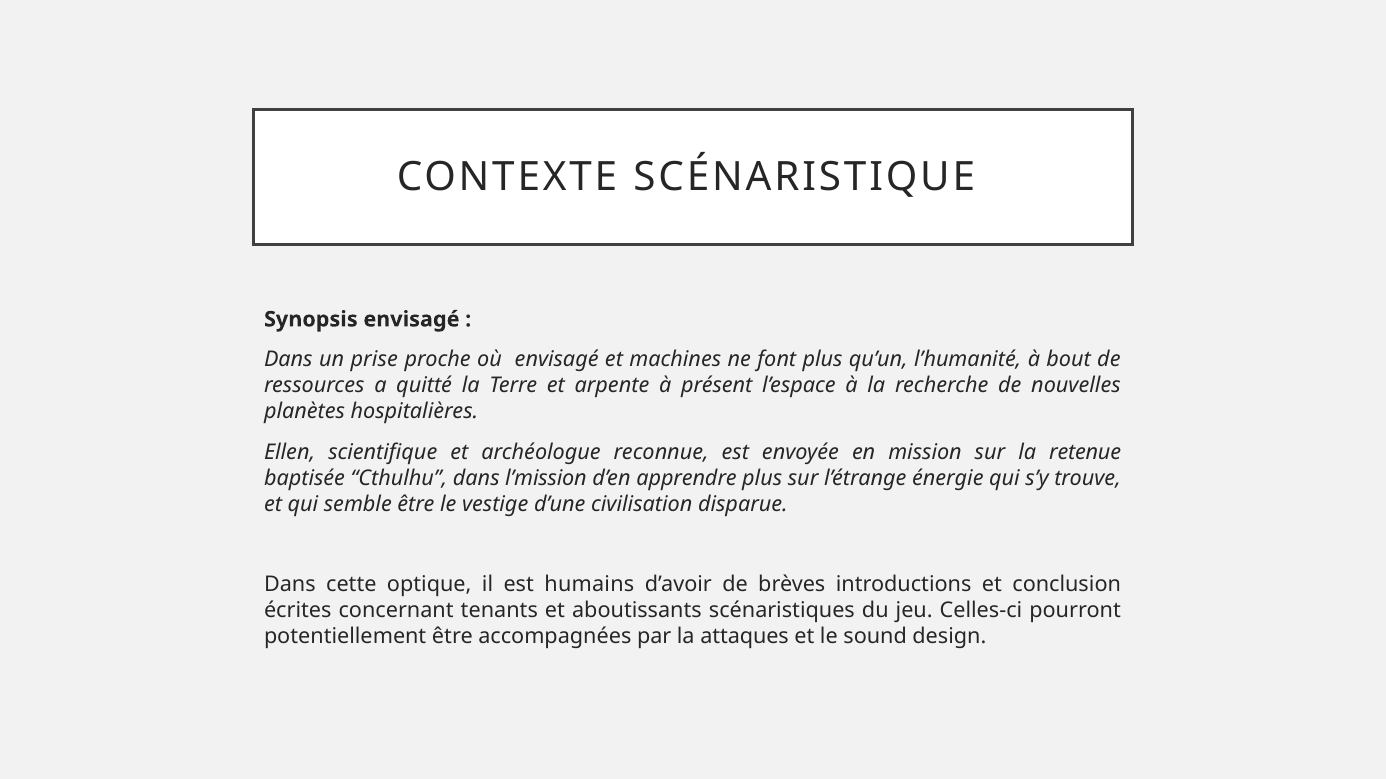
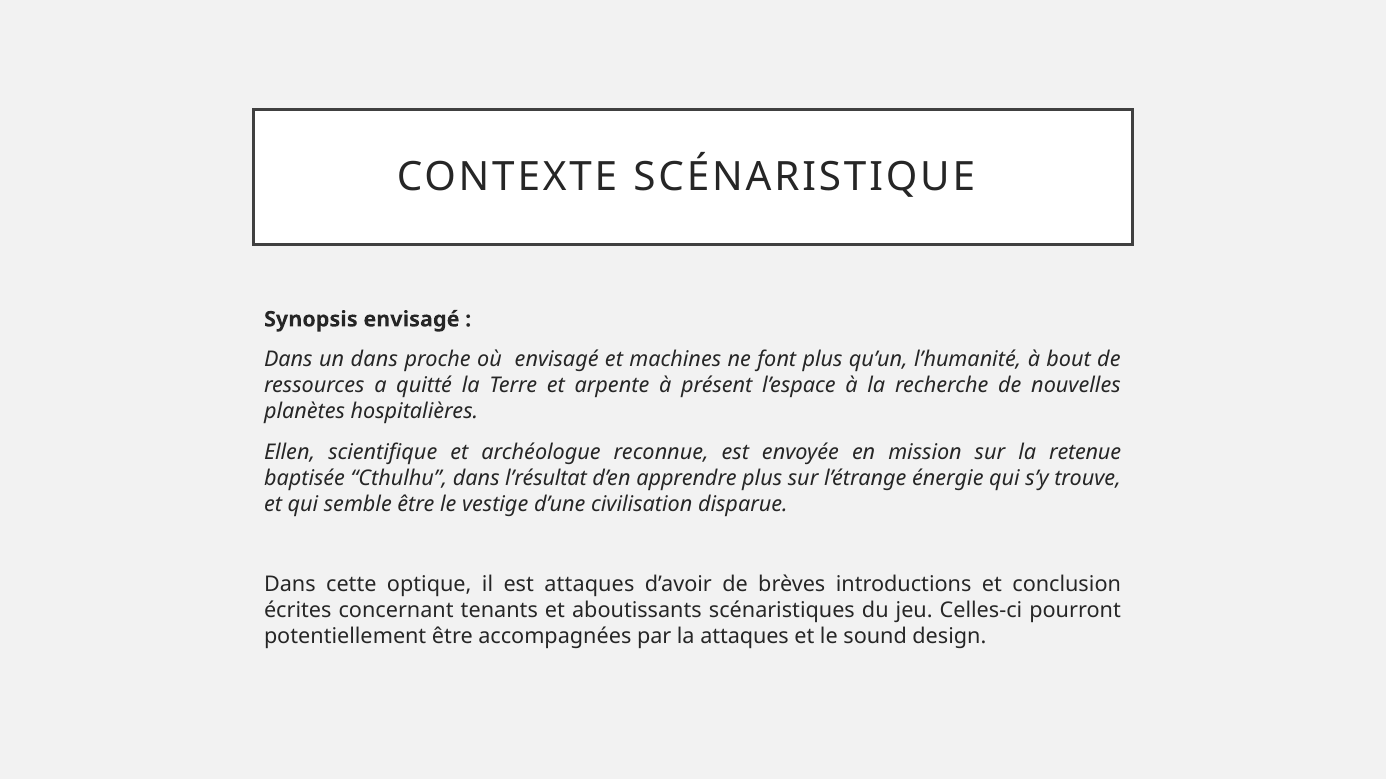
un prise: prise -> dans (374, 360)
l’mission: l’mission -> l’résultat (546, 478)
est humains: humains -> attaques (589, 585)
